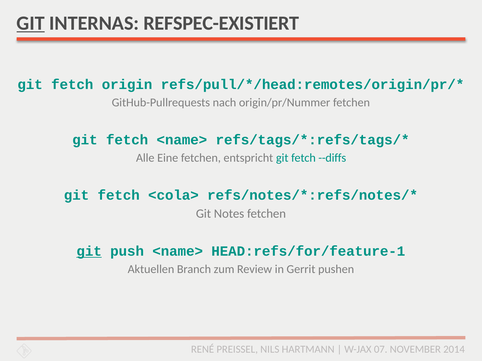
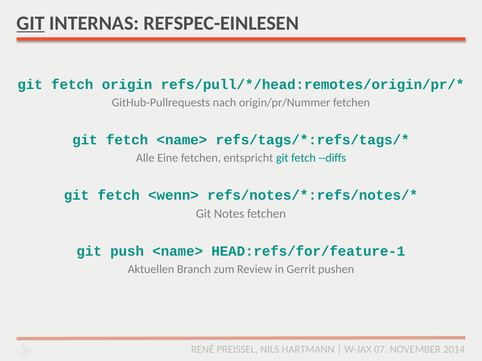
REFSPEC-EXISTIERT: REFSPEC-EXISTIERT -> REFSPEC-EINLESEN (221, 23)
<cola>: <cola> -> <wenn> (173, 195)
git underline: present -> none (89, 252)
